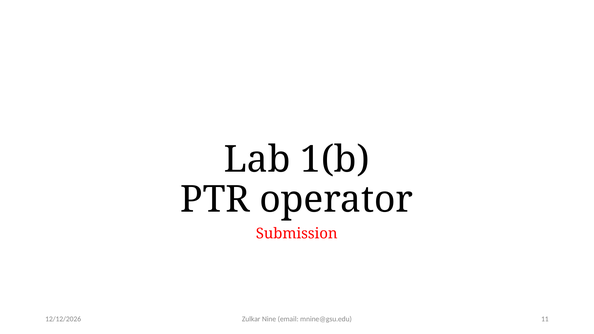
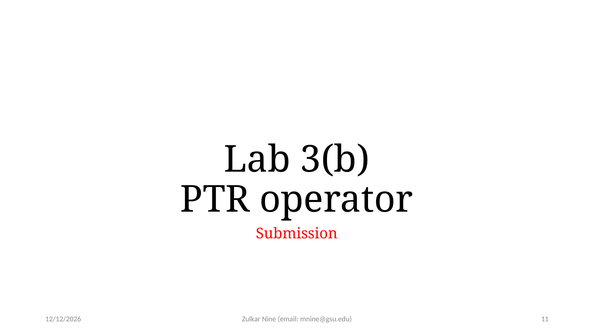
1(b: 1(b -> 3(b (335, 160)
